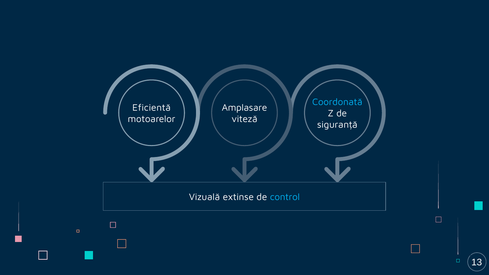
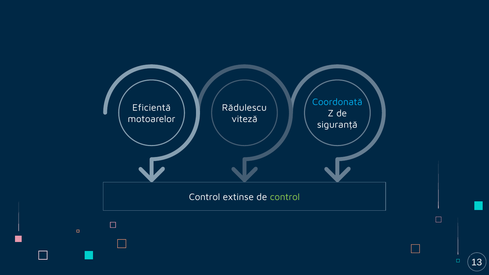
Amplasare: Amplasare -> Rădulescu (244, 108)
Vizuală: Vizuală -> Control (205, 197)
control colour: light blue -> light green (285, 197)
